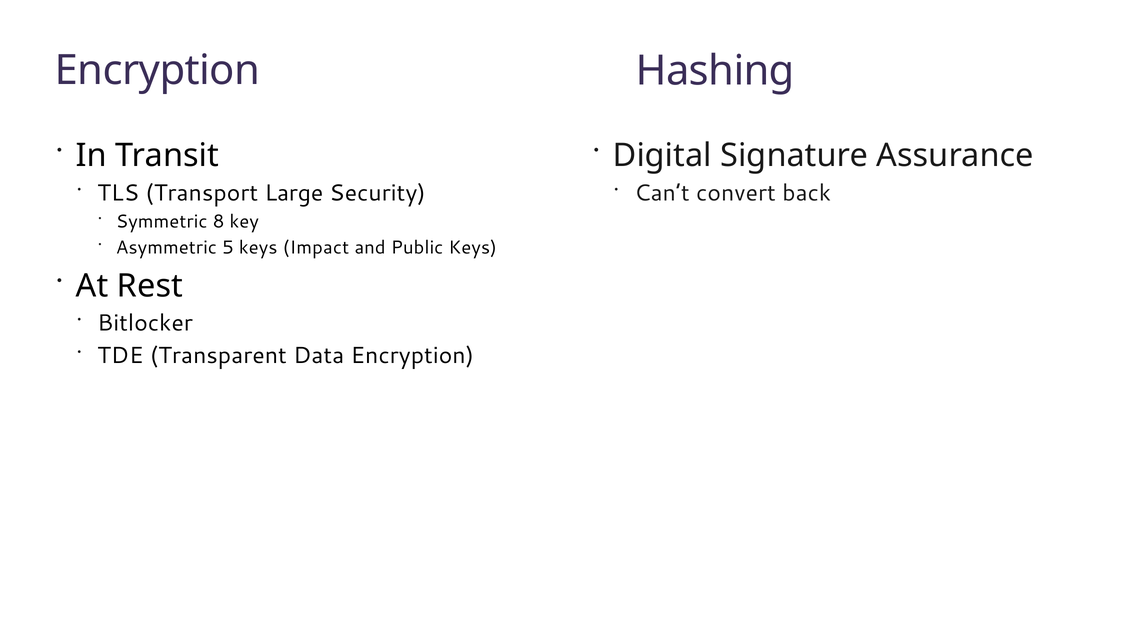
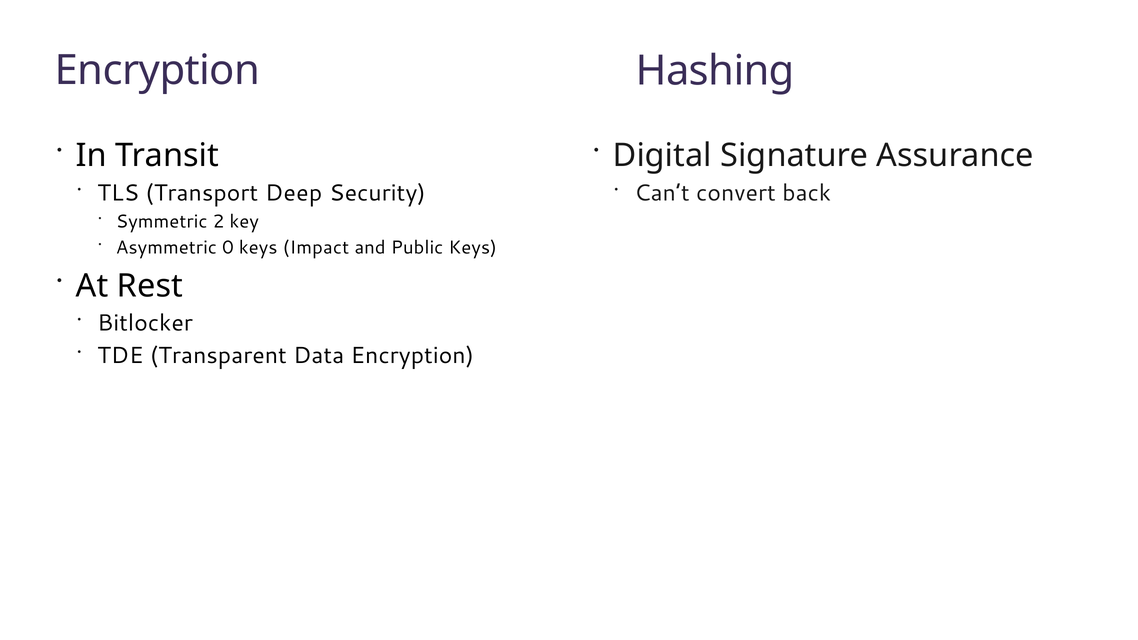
Large: Large -> Deep (294, 193)
8: 8 -> 2 (219, 222)
5: 5 -> 0 (228, 248)
